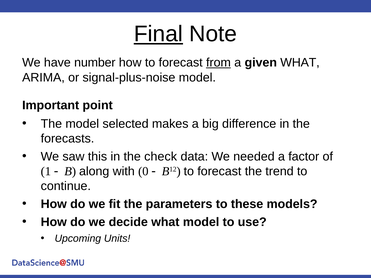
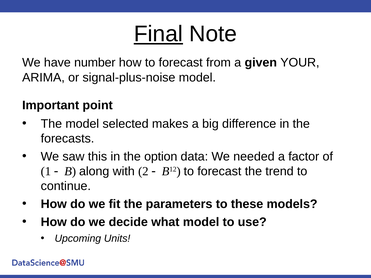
from underline: present -> none (218, 63)
given WHAT: WHAT -> YOUR (300, 63)
check: check -> option (161, 157)
0: 0 -> 2 (143, 171)
